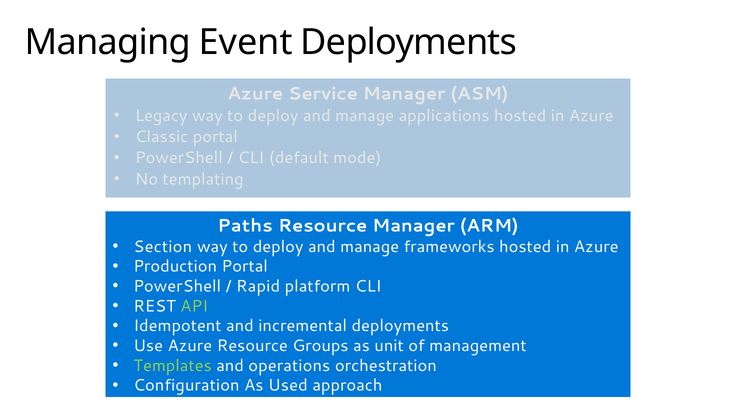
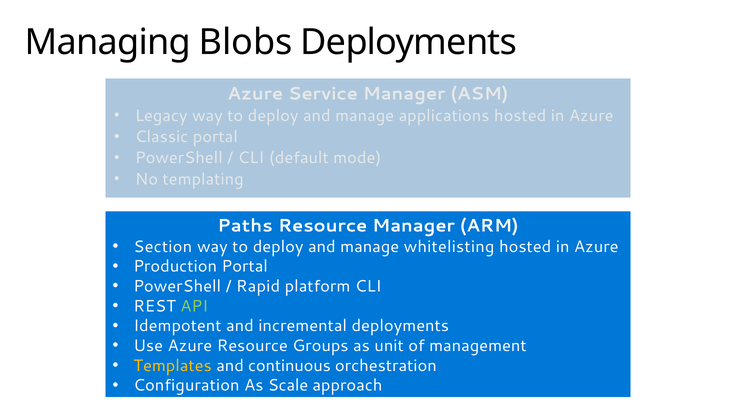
Event: Event -> Blobs (246, 42)
frameworks: frameworks -> whitelisting (449, 247)
Templates colour: light green -> yellow (173, 366)
operations: operations -> continuous (289, 366)
Used: Used -> Scale (288, 385)
